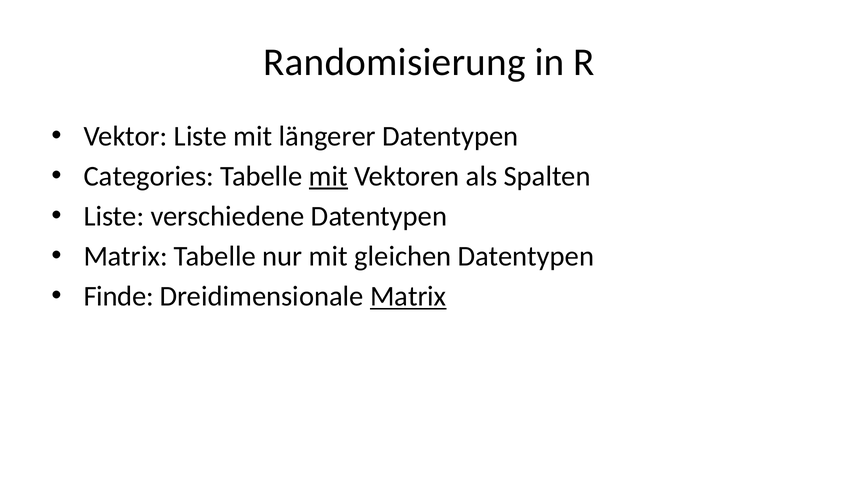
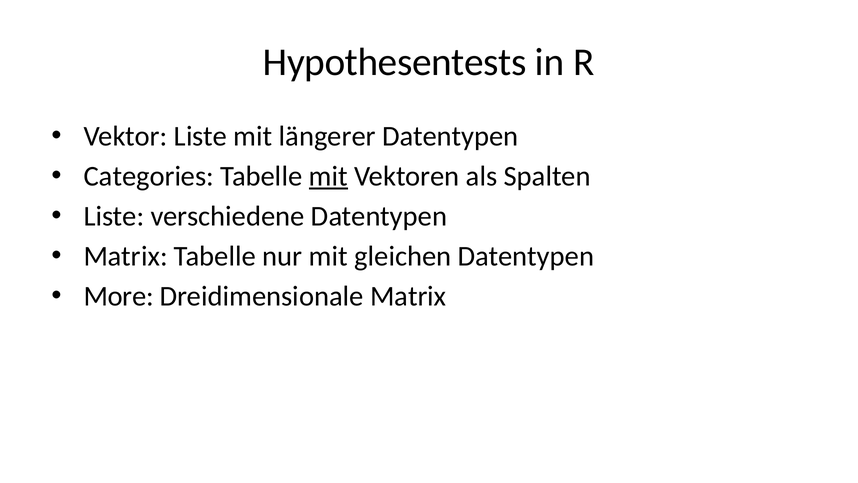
Randomisierung: Randomisierung -> Hypothesentests (395, 62)
Finde: Finde -> More (119, 296)
Matrix underline: present -> none (408, 296)
